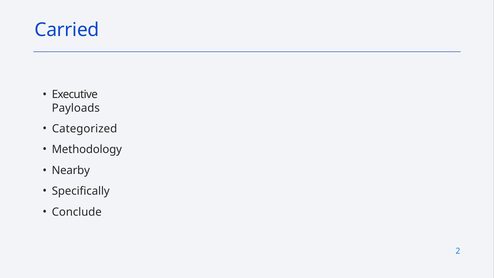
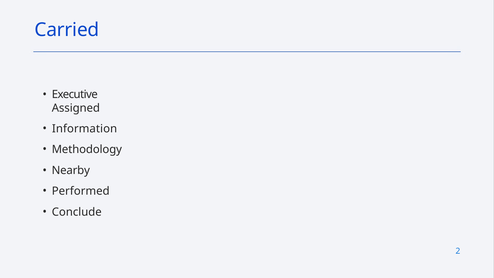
Payloads: Payloads -> Assigned (76, 108)
Categorized: Categorized -> Information (85, 129)
Specifically: Specifically -> Performed (81, 191)
